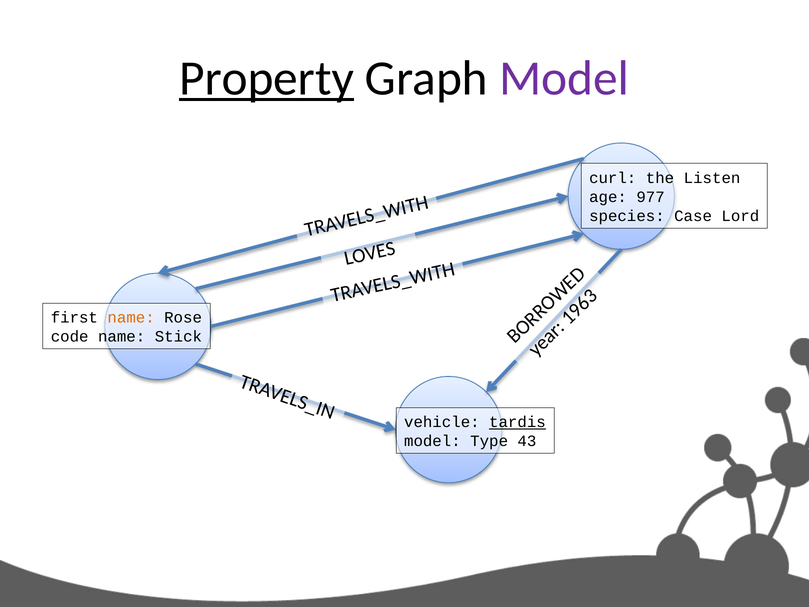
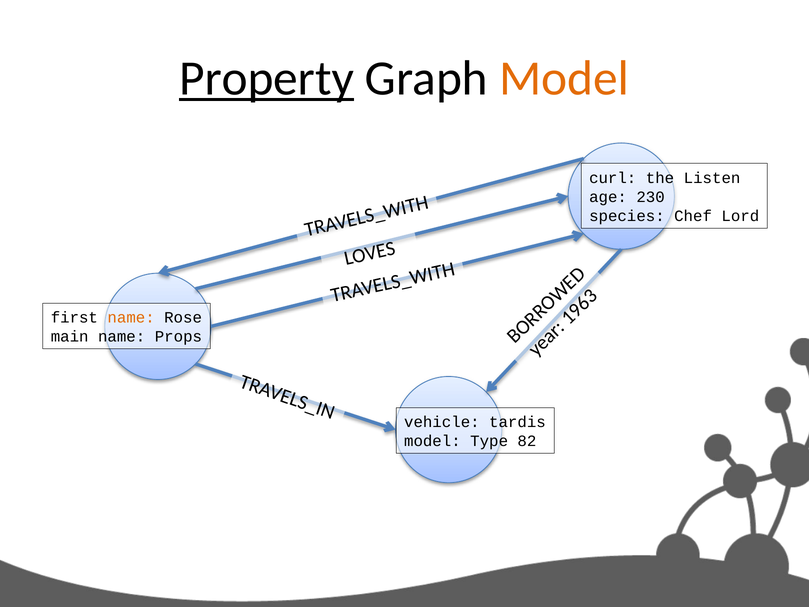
Model colour: purple -> orange (564, 78)
977: 977 -> 230 (651, 197)
Case: Case -> Chef (693, 216)
code: code -> main (70, 336)
Stick: Stick -> Props (178, 336)
tardis underline: present -> none (517, 422)
43: 43 -> 82 (527, 441)
